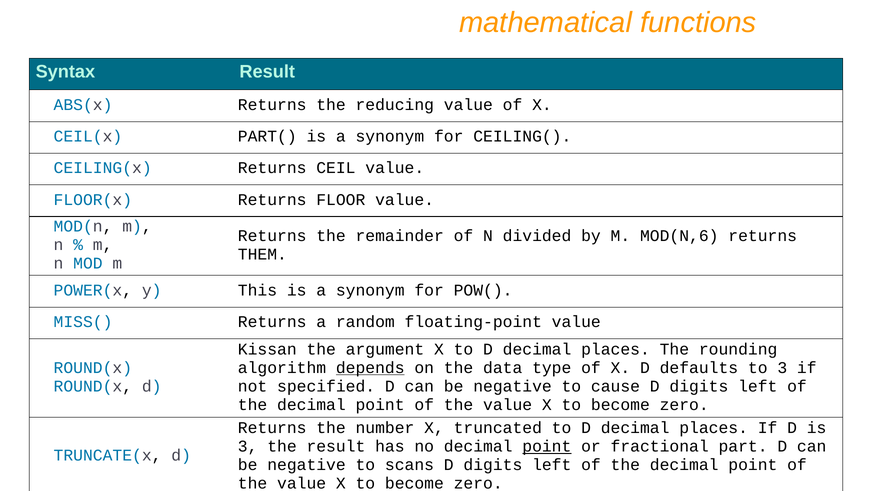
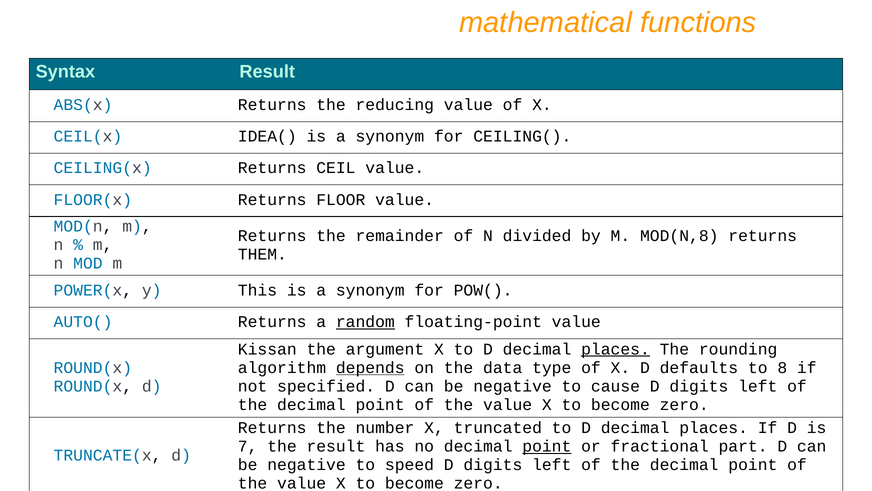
PART(: PART( -> IDEA( (267, 136)
MOD(N,6: MOD(N,6 -> MOD(N,8 (679, 235)
MISS(: MISS( -> AUTO( (83, 322)
random underline: none -> present (365, 322)
places underline: none -> present (616, 349)
to 3: 3 -> 8 (782, 367)
3: 3 -> 7 (248, 446)
scans: scans -> speed (410, 464)
